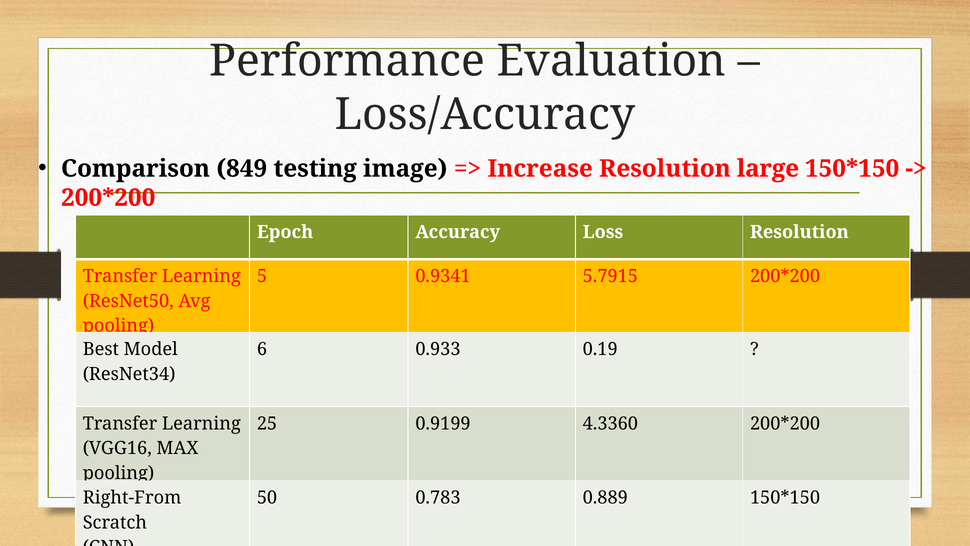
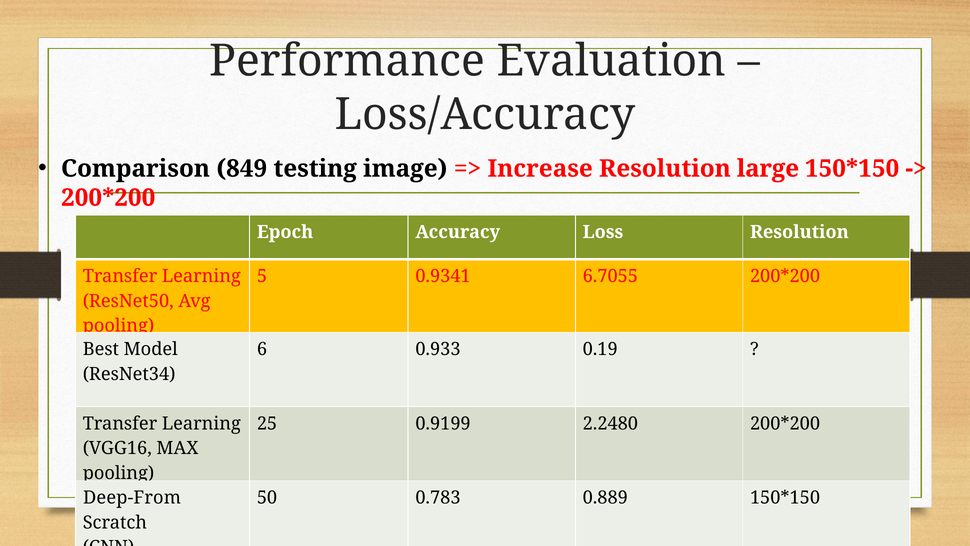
5.7915: 5.7915 -> 6.7055 (610, 276)
4.3360: 4.3360 -> 2.2480 (610, 423)
Right-From: Right-From -> Deep-From (132, 497)
